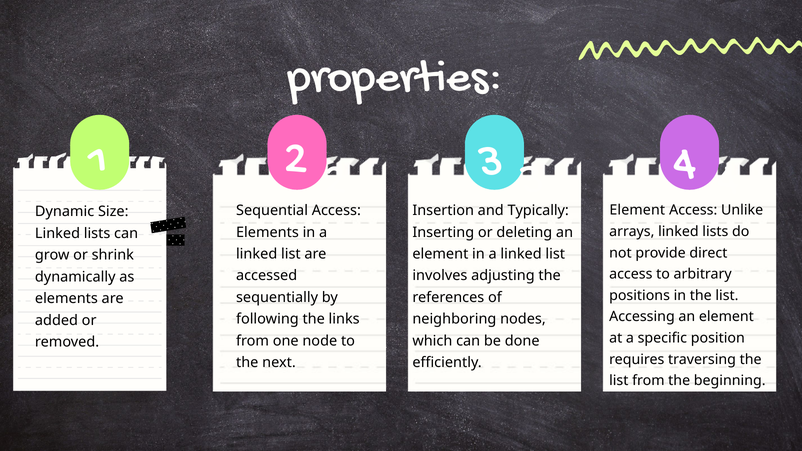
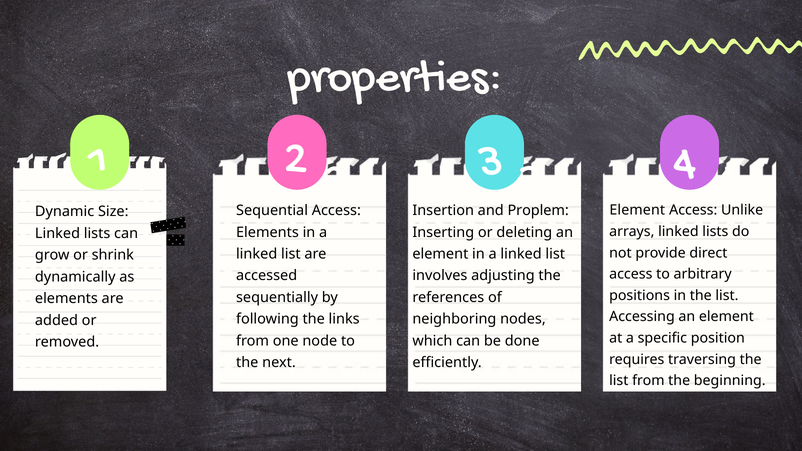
Typically: Typically -> Proplem (538, 211)
